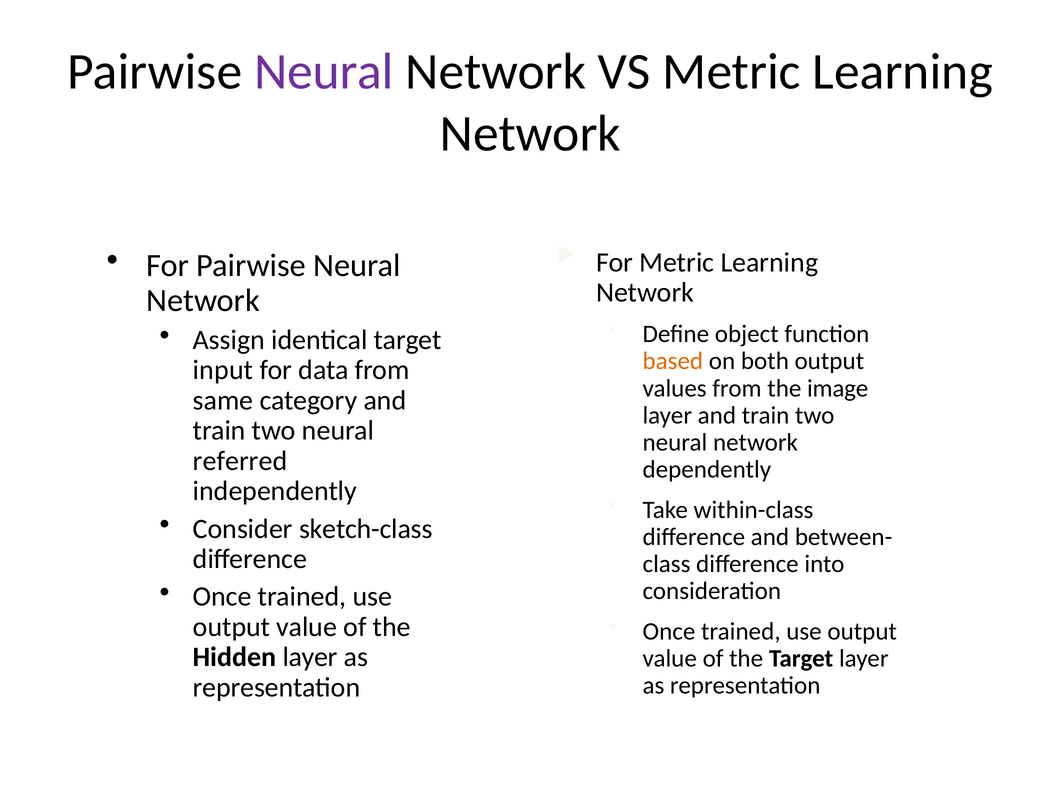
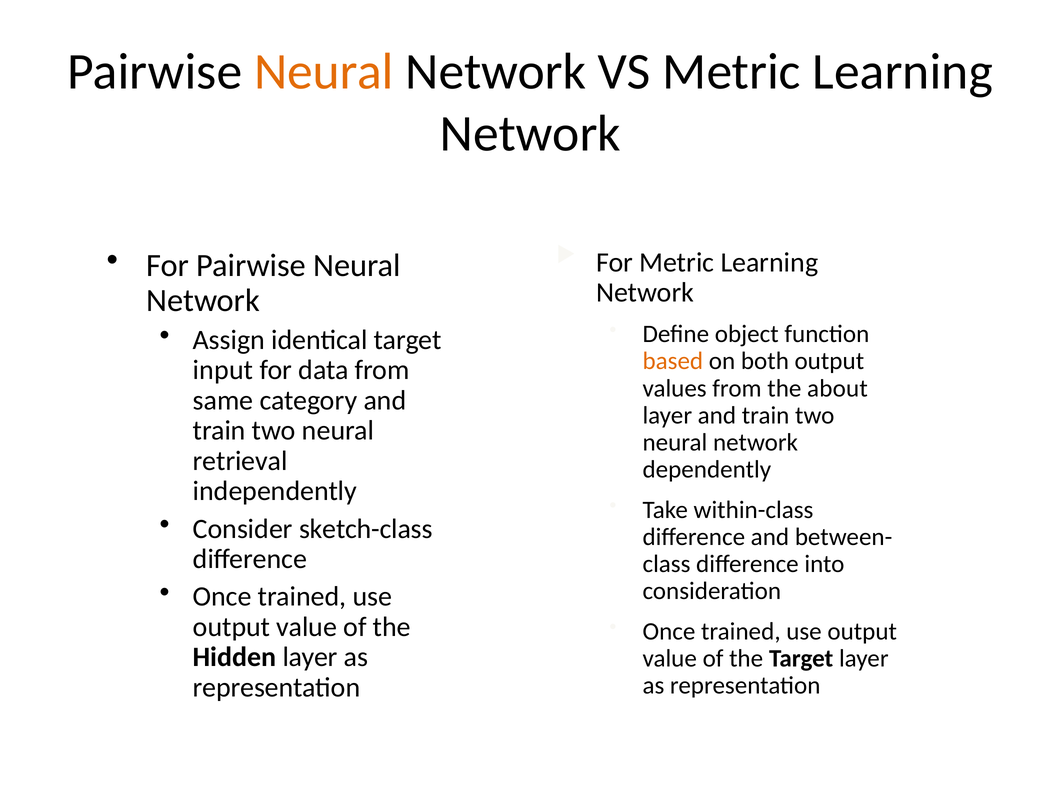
Neural colour: purple -> orange (324, 72)
image: image -> about (837, 388)
referred: referred -> retrieval (240, 461)
